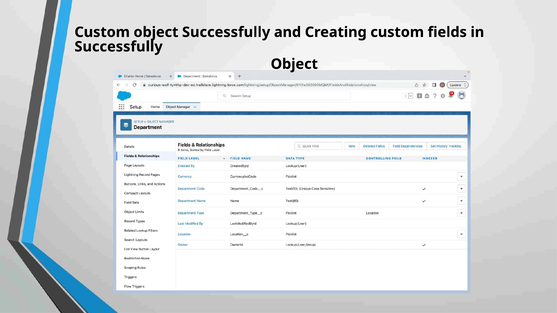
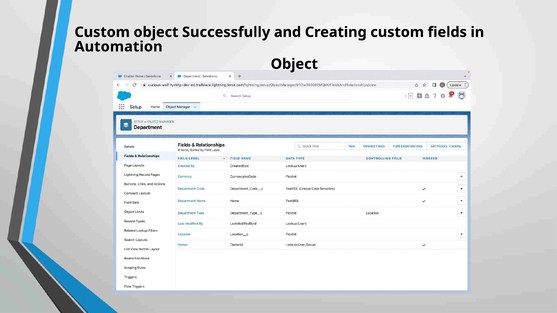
Successfully: Successfully -> Automation (119, 47)
